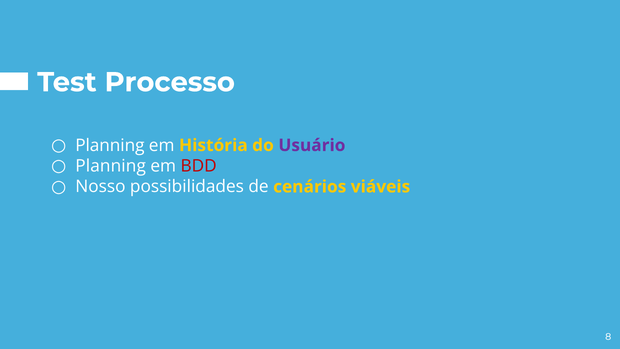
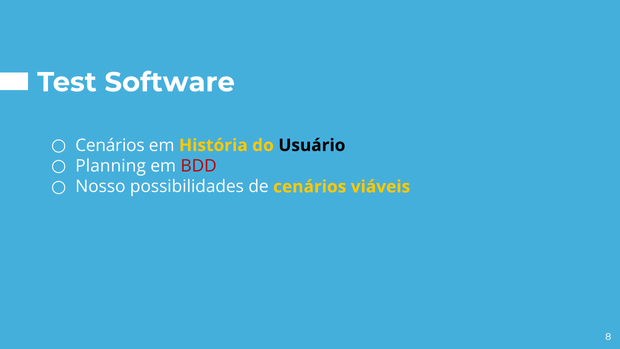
Processo: Processo -> Software (170, 82)
Planning: Planning -> Cenários (110, 145)
Usuário colour: purple -> black (312, 145)
